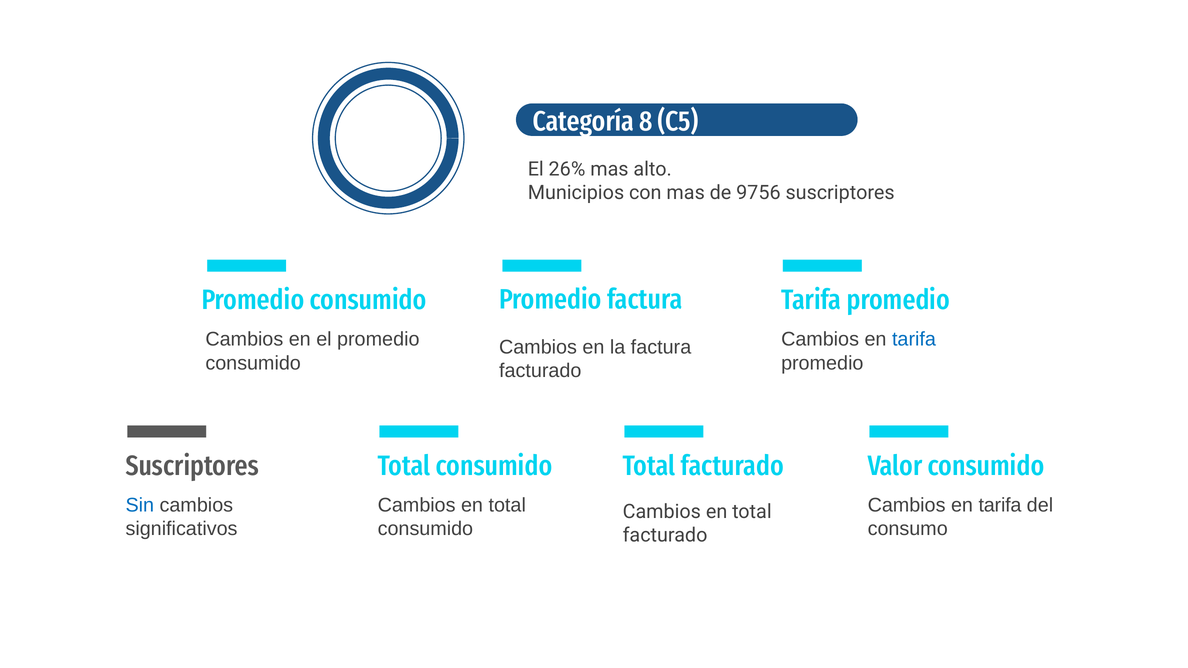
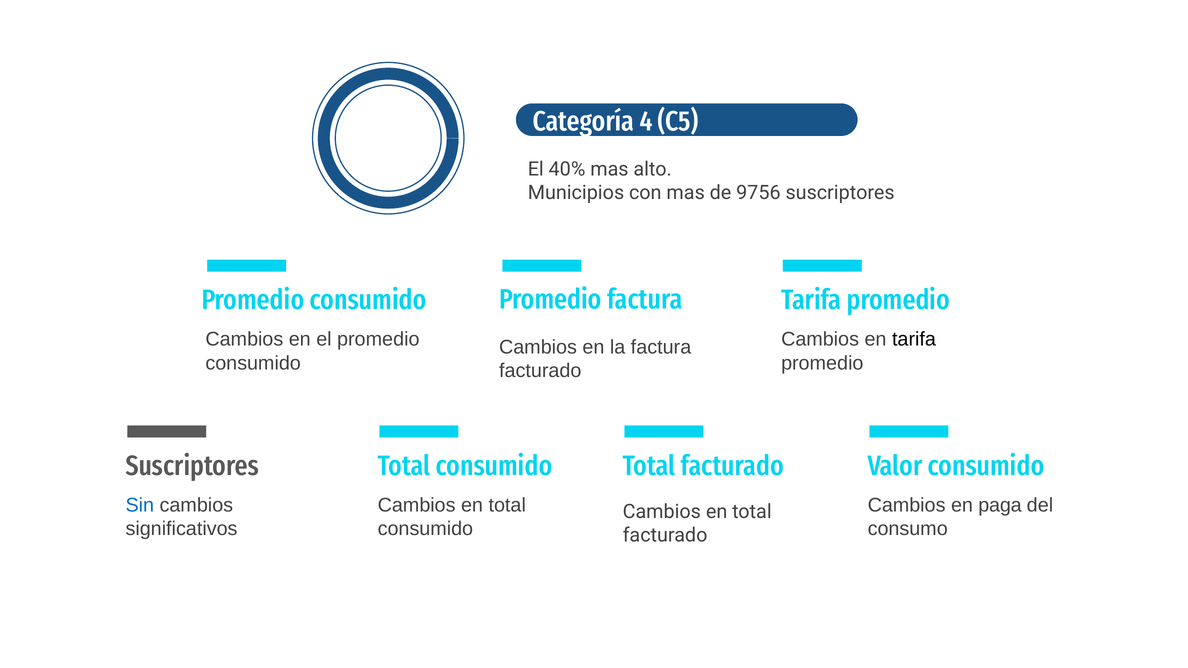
8: 8 -> 4 (646, 122)
26%: 26% -> 40% (567, 169)
tarifa colour: blue -> black (914, 339)
tarifa: tarifa -> paga (1000, 505)
